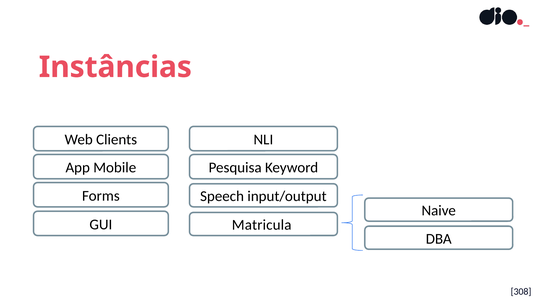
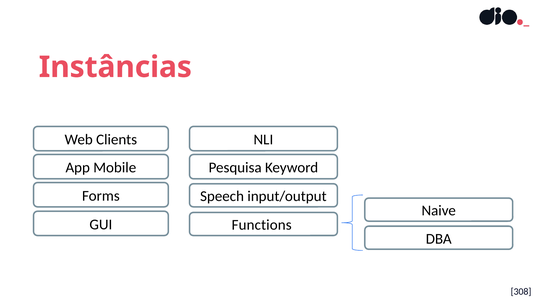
Matricula: Matricula -> Functions (262, 225)
